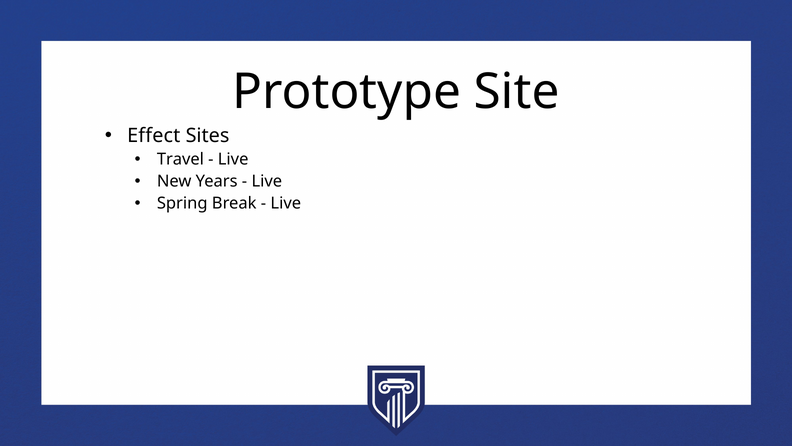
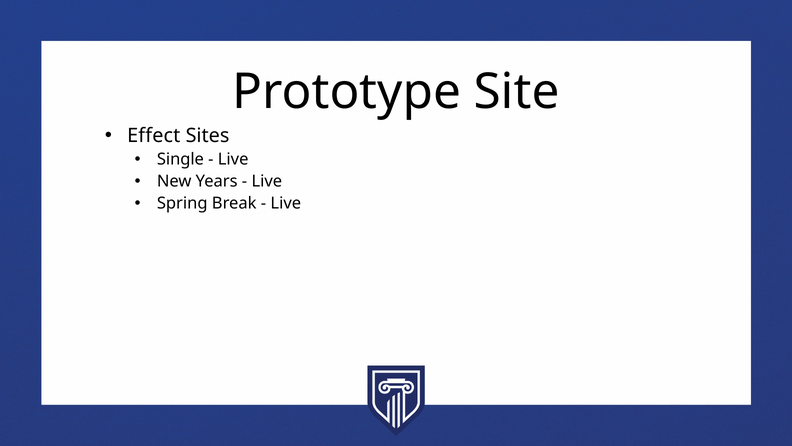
Travel: Travel -> Single (180, 159)
